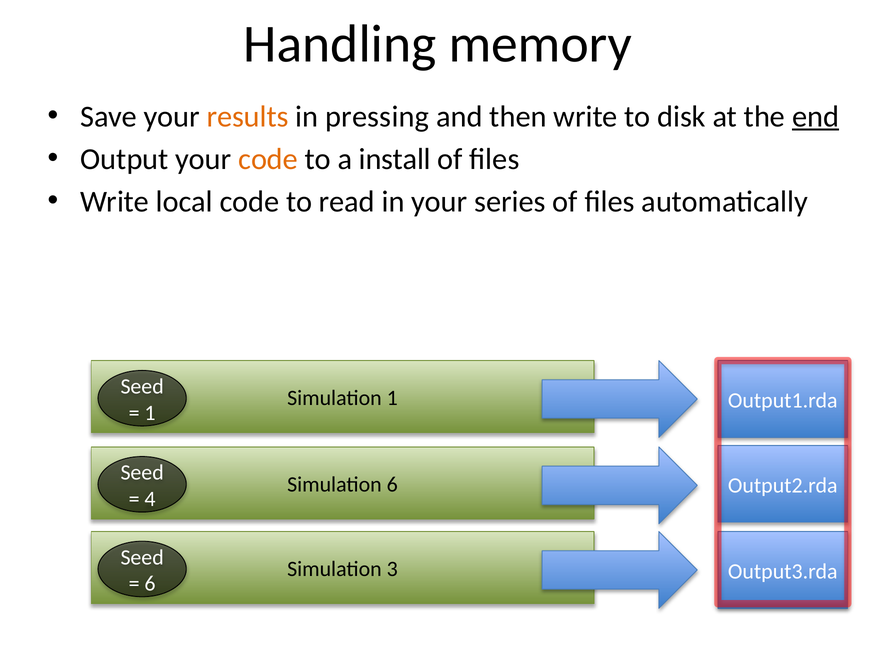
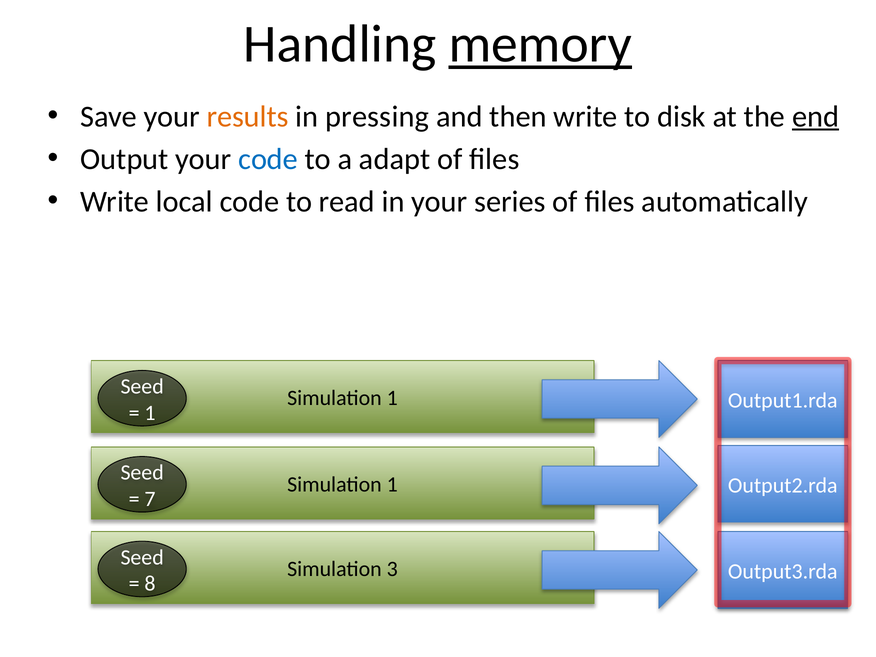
memory underline: none -> present (540, 44)
code colour: orange -> blue (268, 159)
install: install -> adapt (395, 159)
6: 6 -> 1 (392, 485)
4: 4 -> 7 (150, 499)
6: 6 -> 8 (150, 584)
